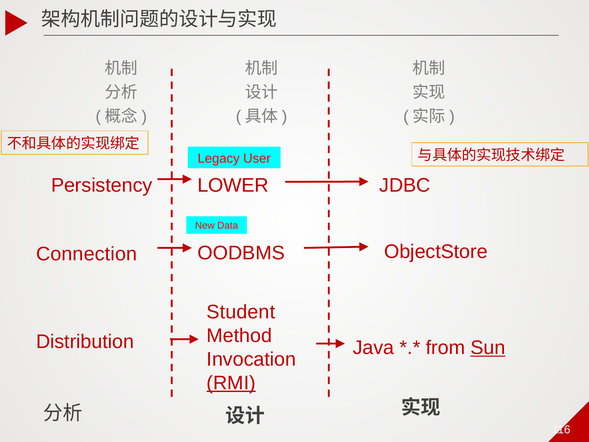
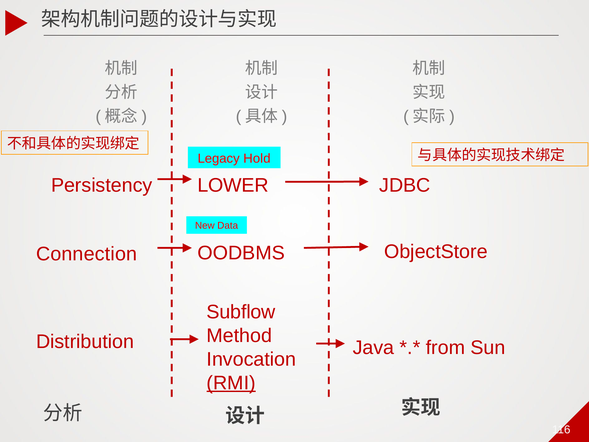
User: User -> Hold (257, 158)
Student: Student -> Subflow (241, 312)
Sun underline: present -> none (488, 347)
